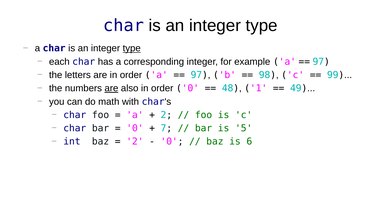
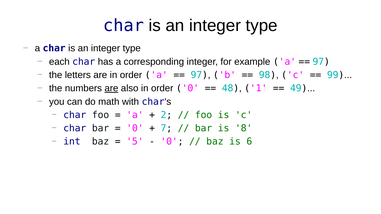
type underline: present -> none (132, 48)
5: 5 -> 8 (244, 128)
2: 2 -> 5 (135, 142)
